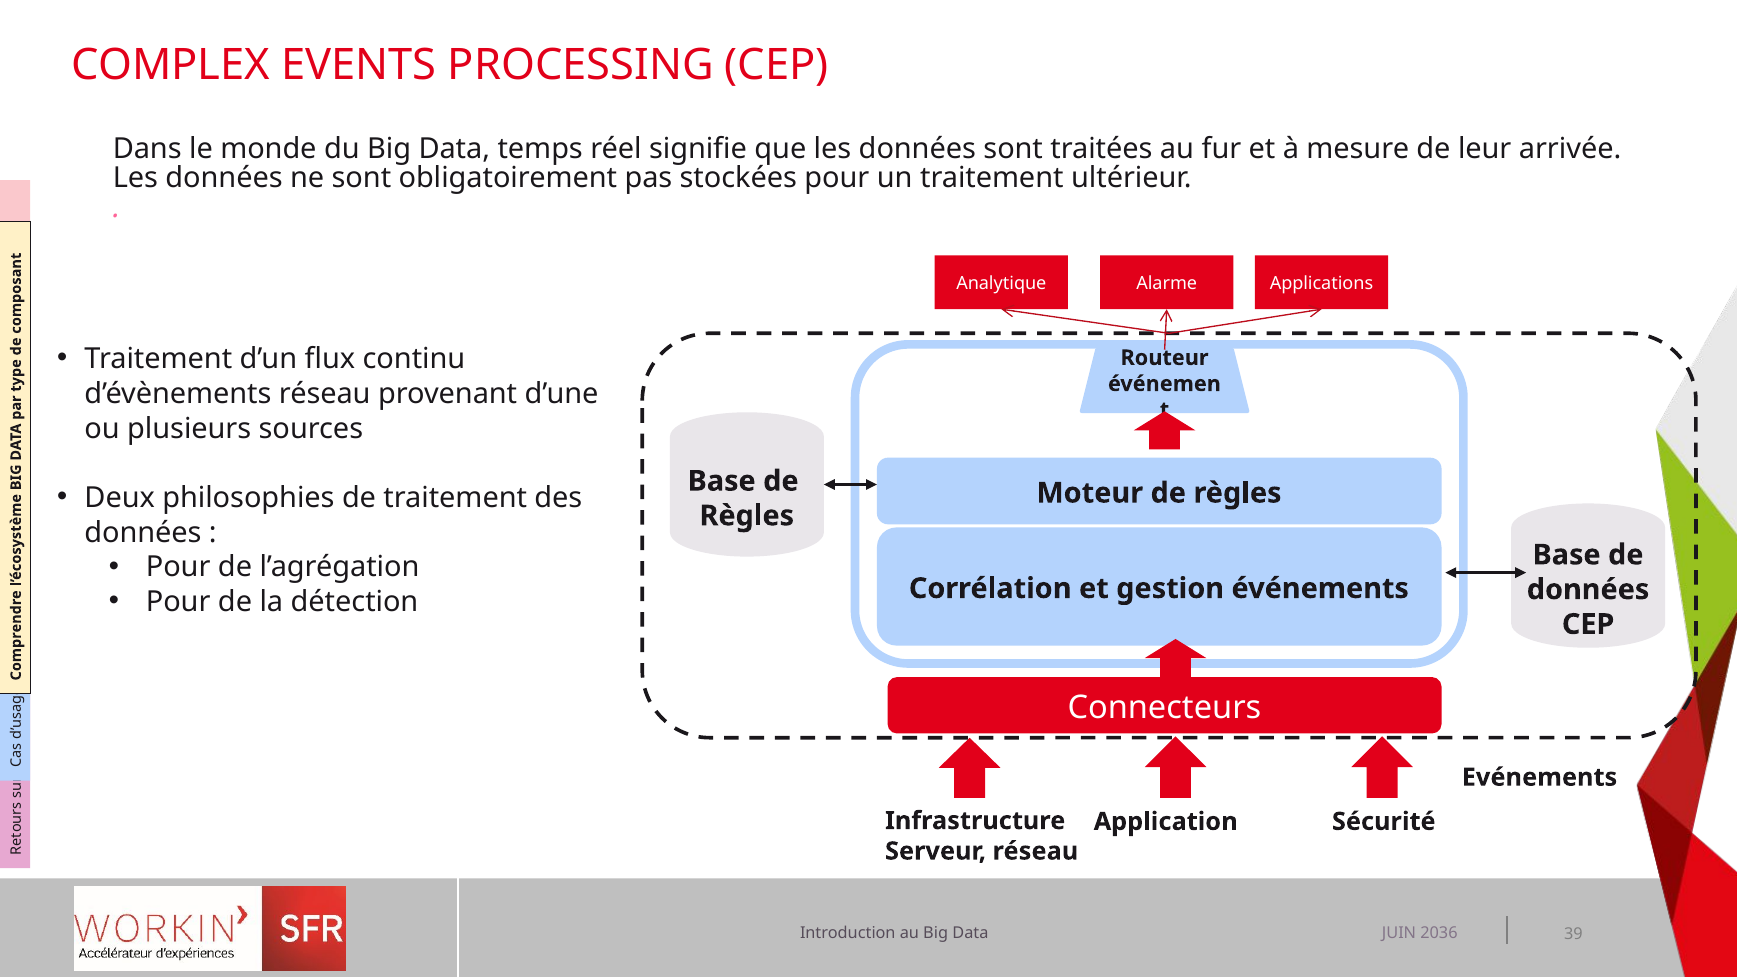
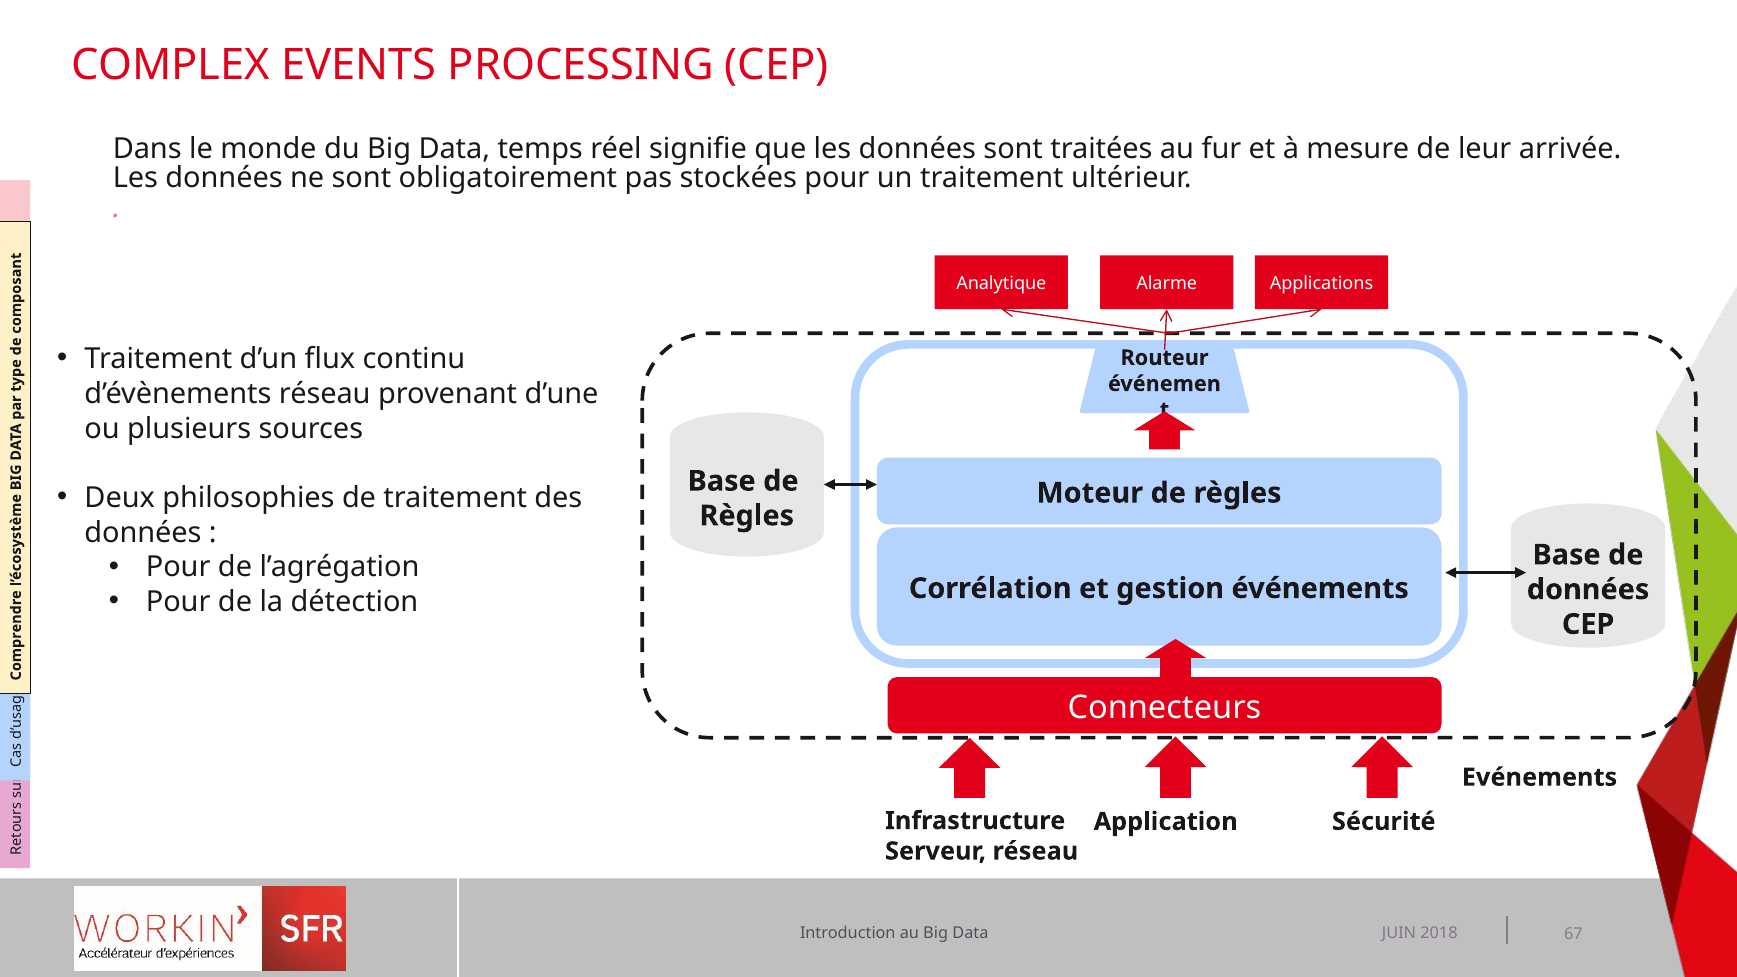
2036: 2036 -> 2018 (1439, 933)
39: 39 -> 67 (1573, 934)
